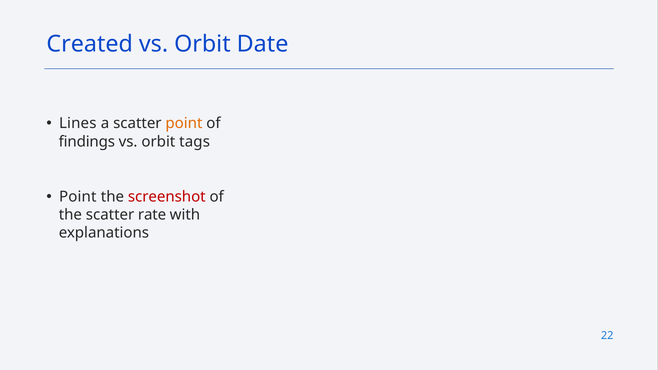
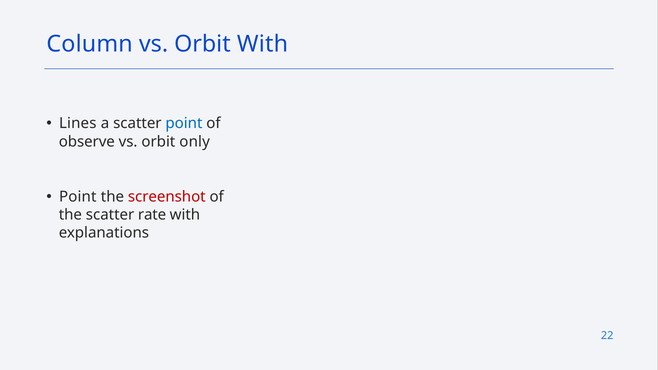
Created: Created -> Column (90, 44)
Orbit Date: Date -> With (262, 44)
point colour: orange -> blue (184, 124)
findings: findings -> observe (87, 142)
tags: tags -> only (195, 142)
